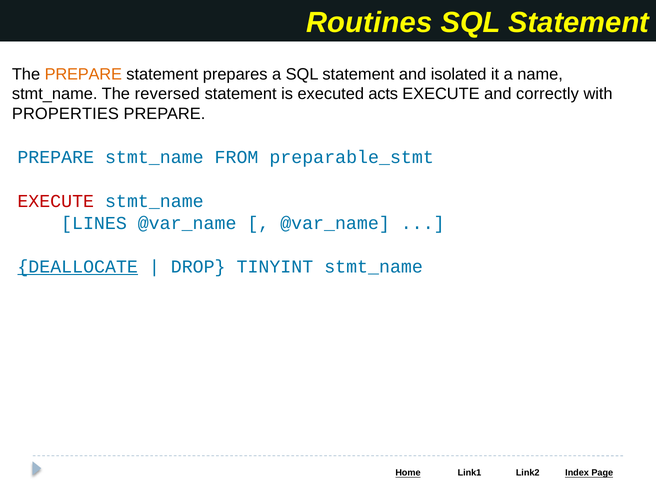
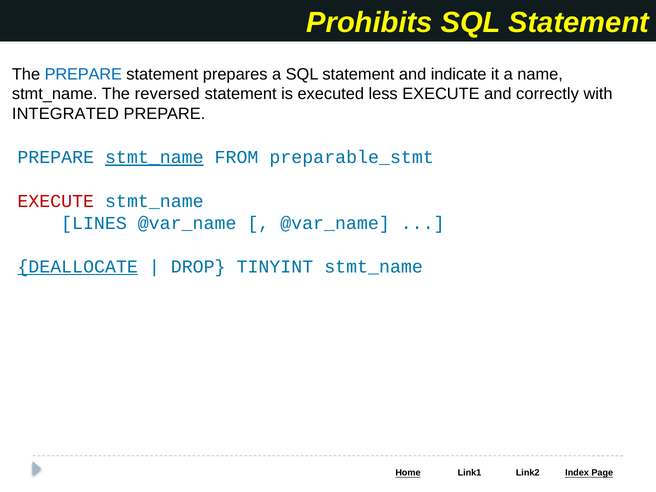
Routines: Routines -> Prohibits (369, 23)
PREPARE colour: orange -> blue (83, 74)
isolated: isolated -> indicate (459, 74)
acts: acts -> less (383, 94)
PROPERTIES: PROPERTIES -> INTEGRATED (65, 114)
stmt_name underline: none -> present (154, 157)
